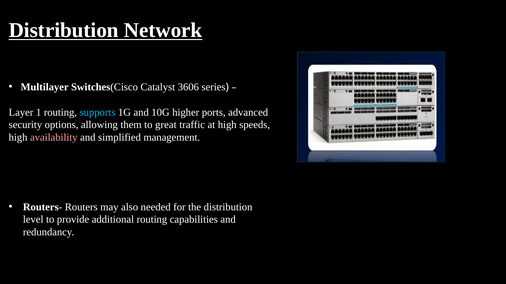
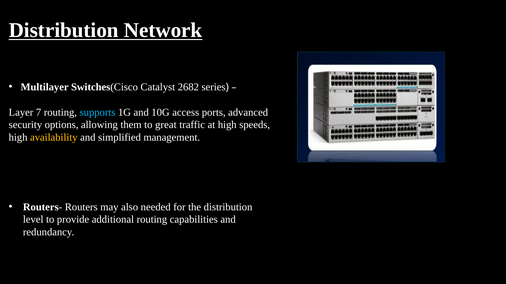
3606: 3606 -> 2682 (188, 87)
1: 1 -> 7 (39, 112)
higher: higher -> access (186, 112)
availability colour: pink -> yellow (54, 138)
